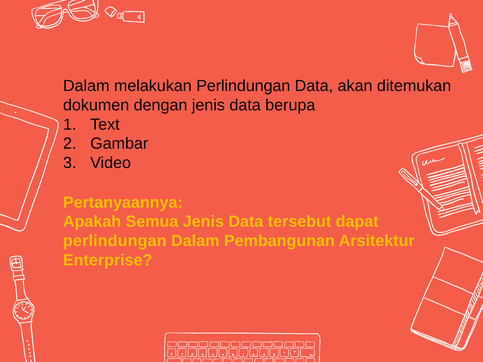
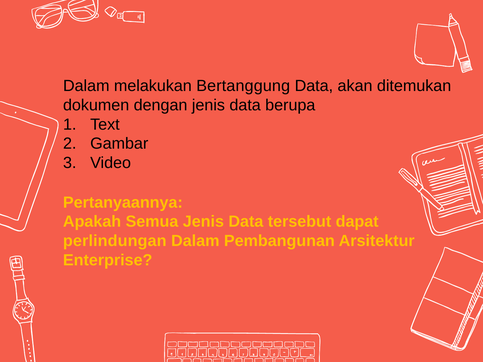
melakukan Perlindungan: Perlindungan -> Bertanggung (243, 86)
